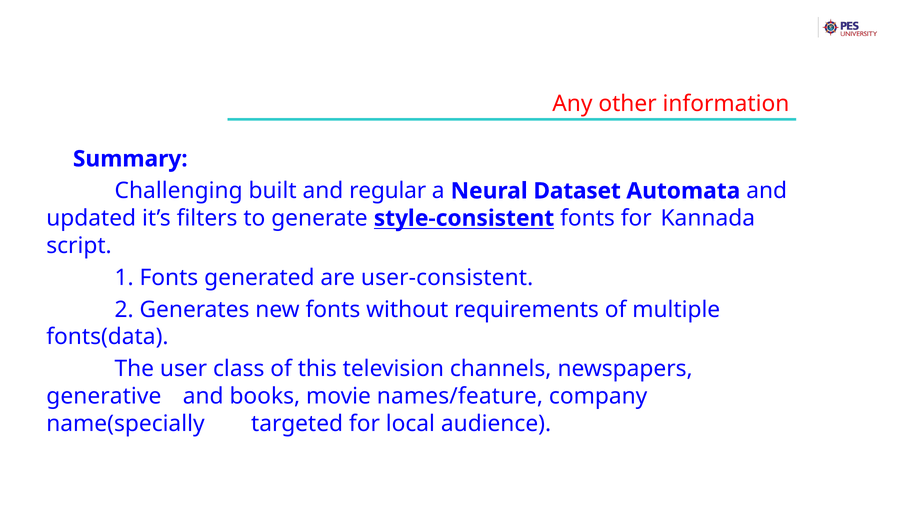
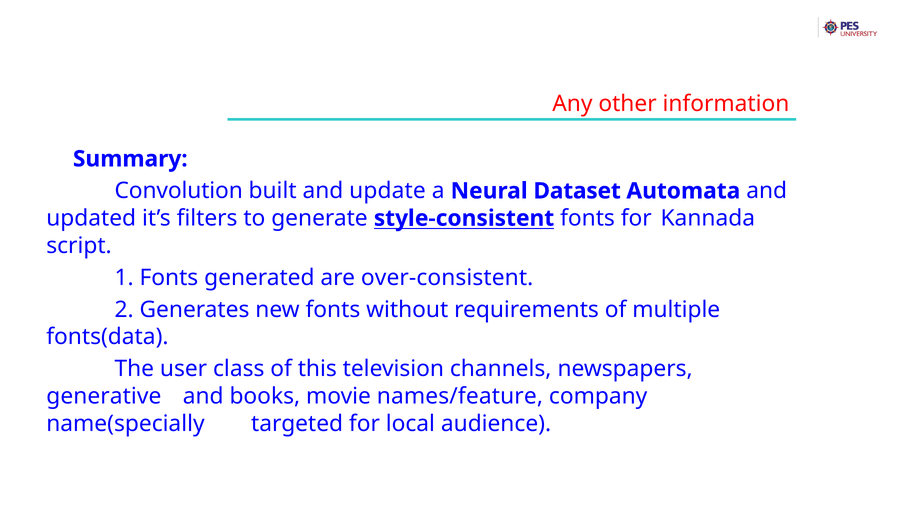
Challenging: Challenging -> Convolution (179, 191)
regular: regular -> update (387, 191)
user-consistent: user-consistent -> over-consistent (447, 278)
